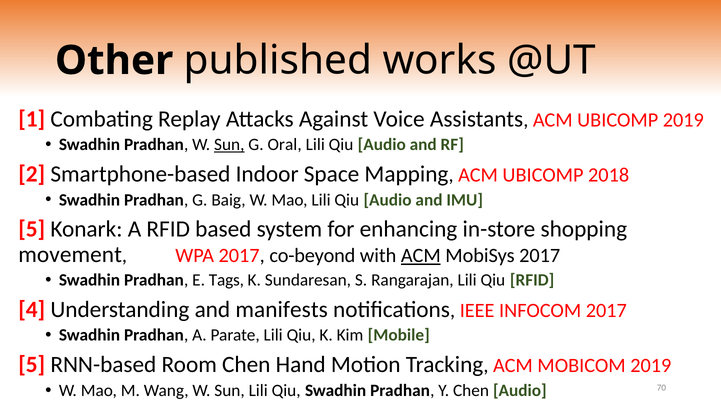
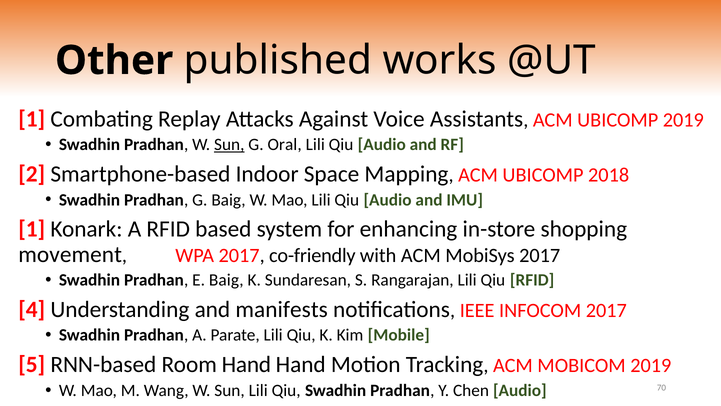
5: 5 -> 1 (32, 229)
co-beyond: co-beyond -> co-friendly (312, 255)
ACM underline: present -> none (421, 255)
E Tags: Tags -> Baig (226, 280)
Room Chen: Chen -> Hand (246, 364)
